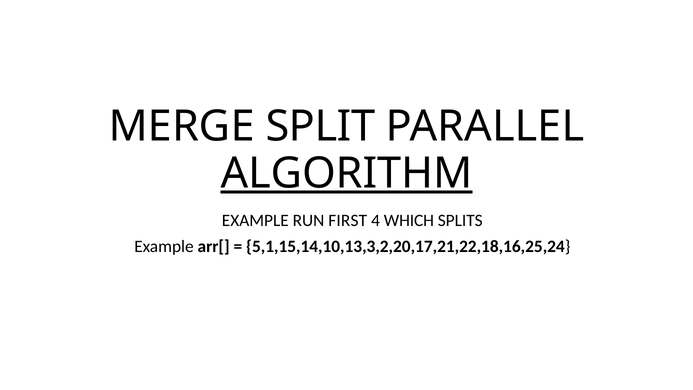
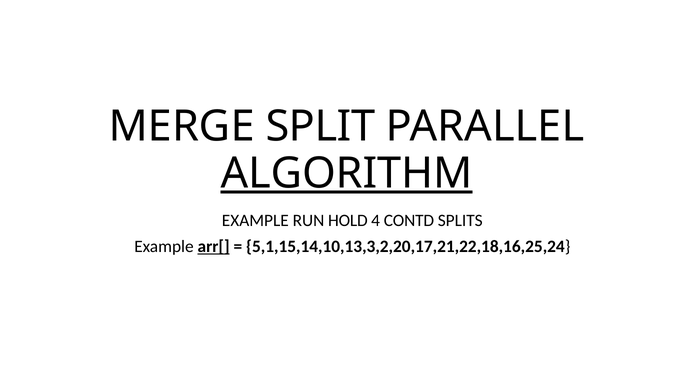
FIRST: FIRST -> HOLD (348, 220)
WHICH: WHICH -> CONTD (409, 220)
arr[ underline: none -> present (214, 246)
